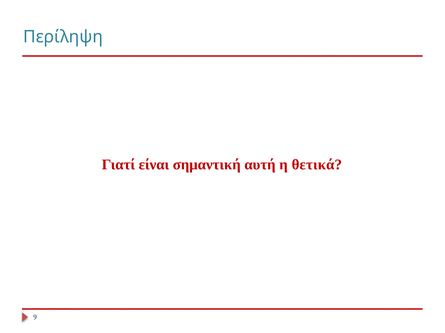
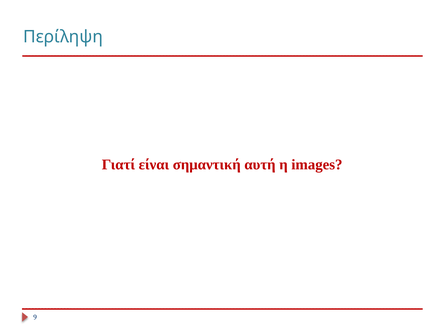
θετικά: θετικά -> images (317, 165)
